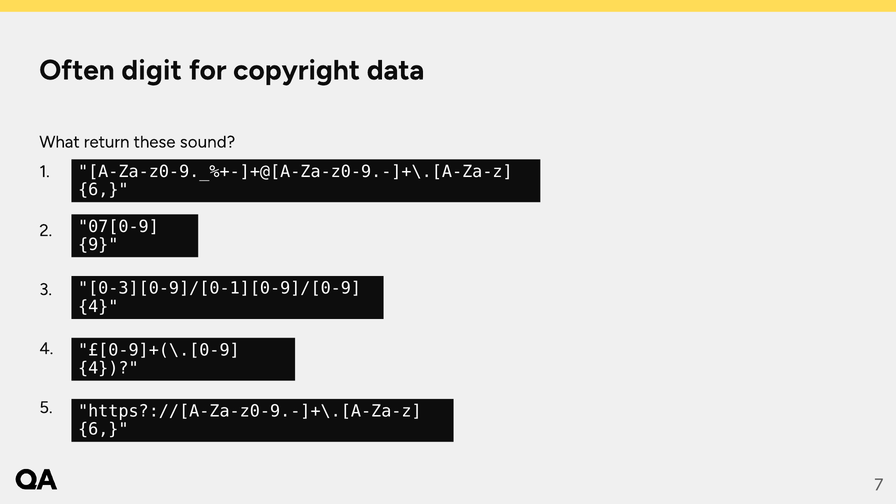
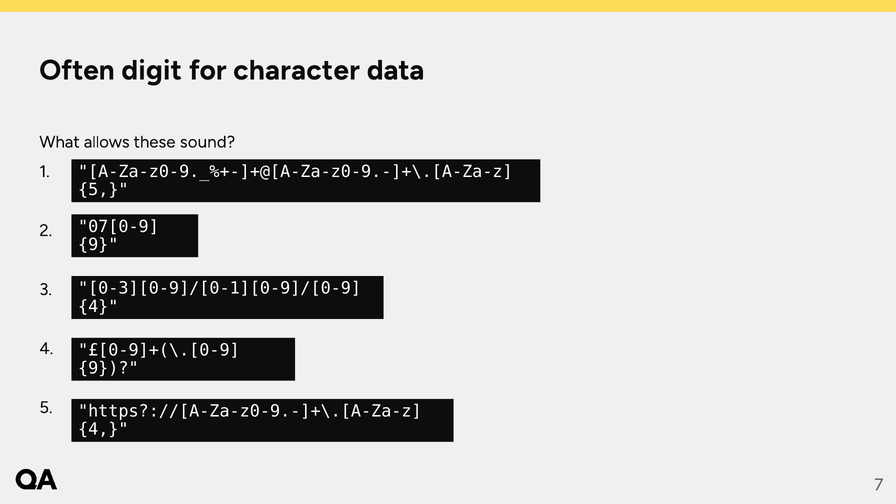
copyright: copyright -> character (297, 70)
return: return -> allows (107, 142)
6: 6 -> 5 (103, 190)
4: 4 -> 9 (108, 368)
6: 6 -> 4 (103, 429)
